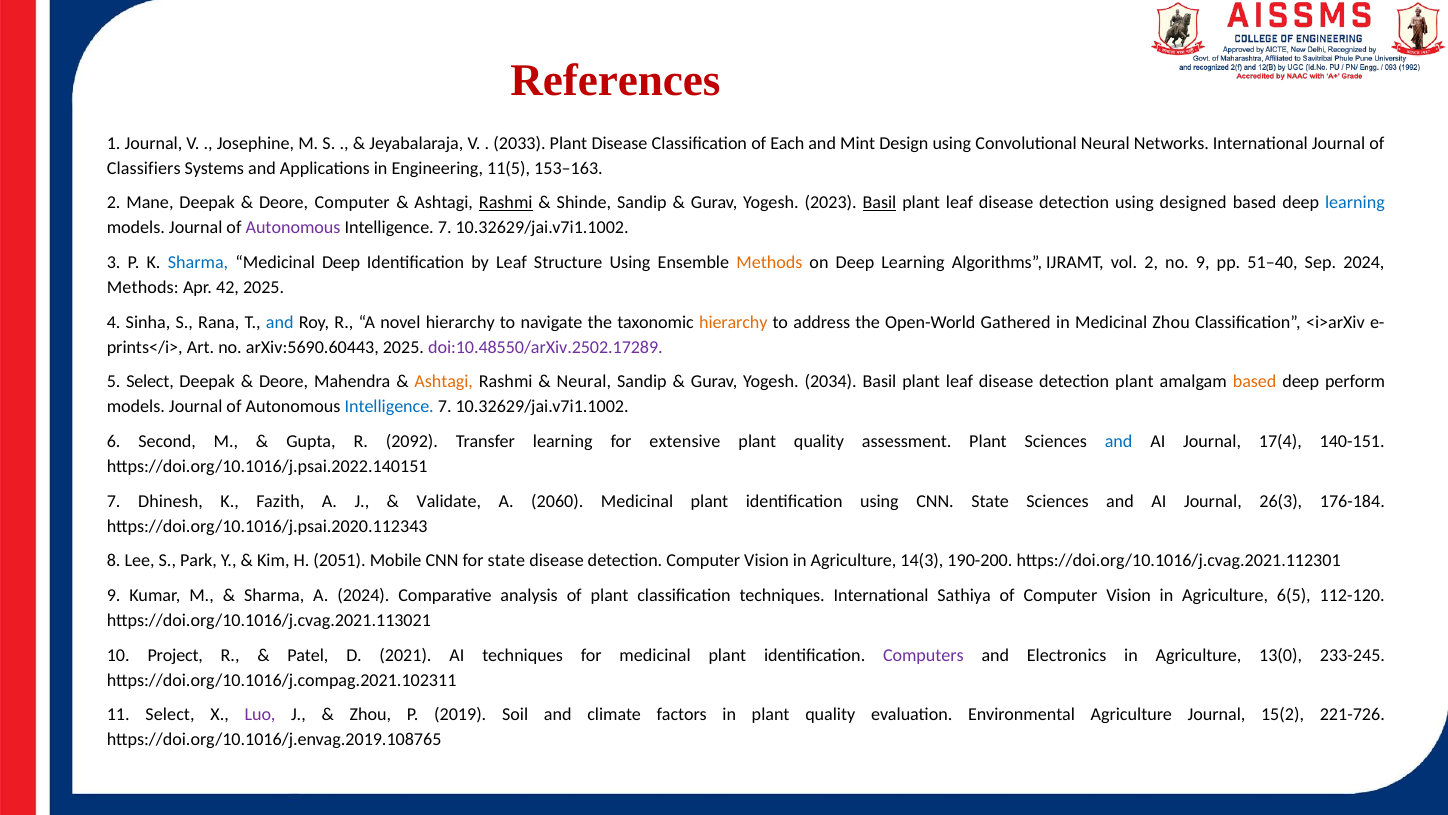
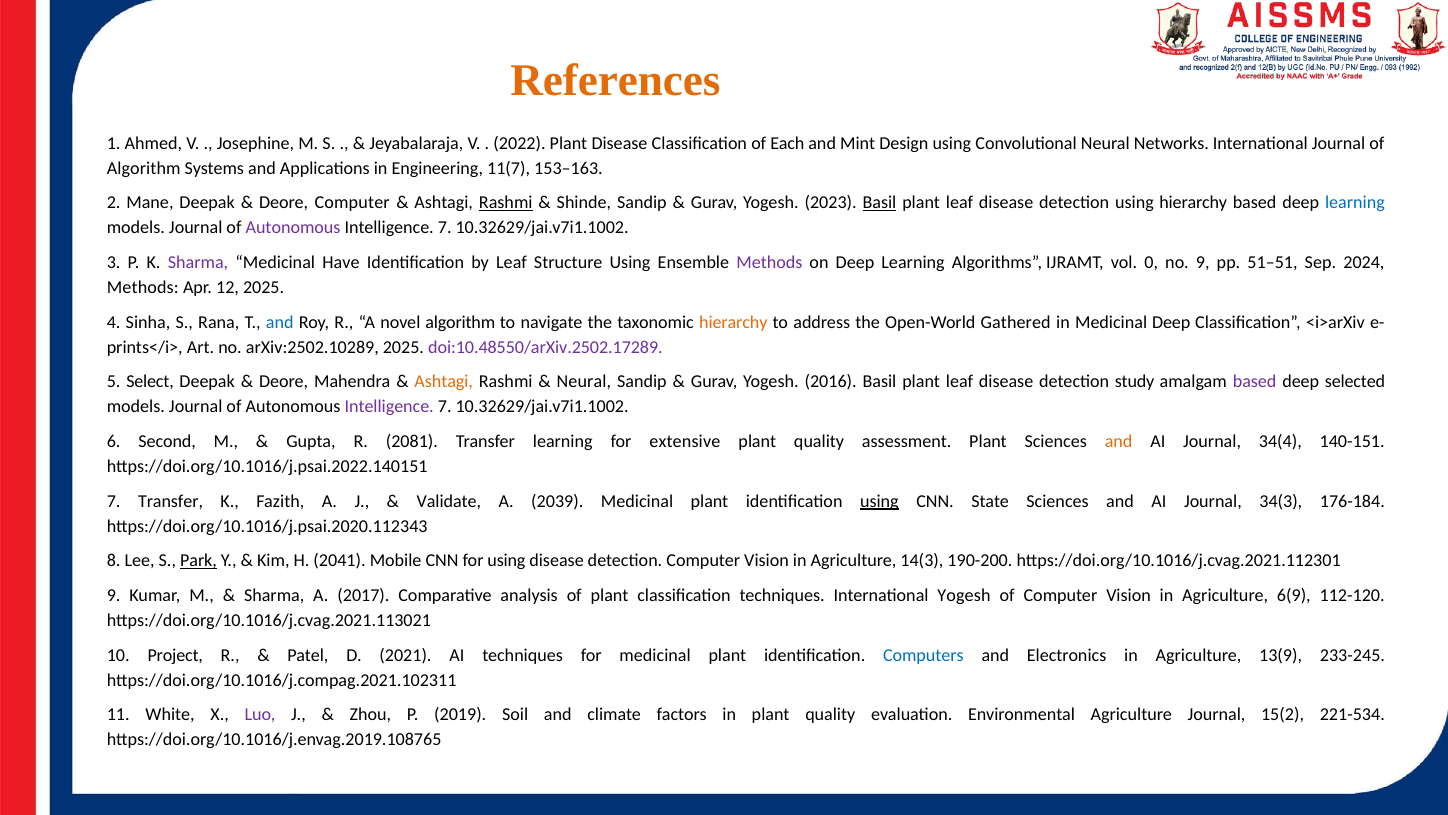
References colour: red -> orange (615, 81)
1 Journal: Journal -> Ahmed (153, 143)
2033: 2033 -> 2022 (520, 143)
Classifiers: Classifiers -> Algorithm (144, 168)
11(5: 11(5 -> 11(7 (509, 168)
using designed: designed -> hierarchy (1193, 203)
Sharma colour: blue -> purple (198, 263)
Medicinal Deep: Deep -> Have (341, 263)
Methods colour: orange -> purple (769, 263)
vol 2: 2 -> 0 (1151, 263)
51–40: 51–40 -> 51–51 (1273, 263)
42: 42 -> 12 (228, 288)
novel hierarchy: hierarchy -> algorithm (460, 322)
Medicinal Zhou: Zhou -> Deep (1171, 322)
arXiv:5690.60443: arXiv:5690.60443 -> arXiv:2502.10289 (312, 347)
2034: 2034 -> 2016 (831, 382)
detection plant: plant -> study (1135, 382)
based colour: orange -> purple (1255, 382)
perform: perform -> selected (1355, 382)
Intelligence colour: blue -> purple (389, 407)
2092: 2092 -> 2081 (412, 441)
and colour: blue -> orange (1119, 441)
17(4: 17(4 -> 34(4 (1280, 441)
7 Dhinesh: Dhinesh -> Transfer (171, 501)
2060: 2060 -> 2039 (557, 501)
using underline: none -> present (879, 501)
26(3: 26(3 -> 34(3 (1281, 501)
Park underline: none -> present (199, 561)
2051: 2051 -> 2041 (340, 561)
for state: state -> using (506, 561)
A 2024: 2024 -> 2017 (363, 595)
International Sathiya: Sathiya -> Yogesh (964, 595)
6(5: 6(5 -> 6(9 (1294, 595)
Computers colour: purple -> blue (923, 655)
13(0: 13(0 -> 13(9 (1281, 655)
11 Select: Select -> White (170, 715)
221-726: 221-726 -> 221-534 (1352, 715)
